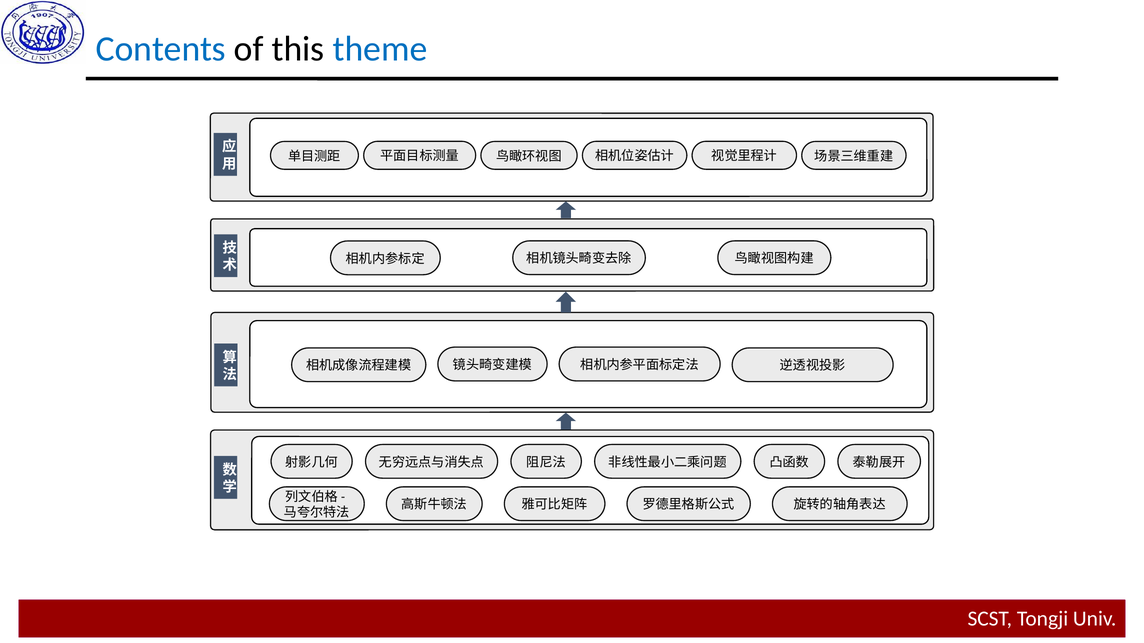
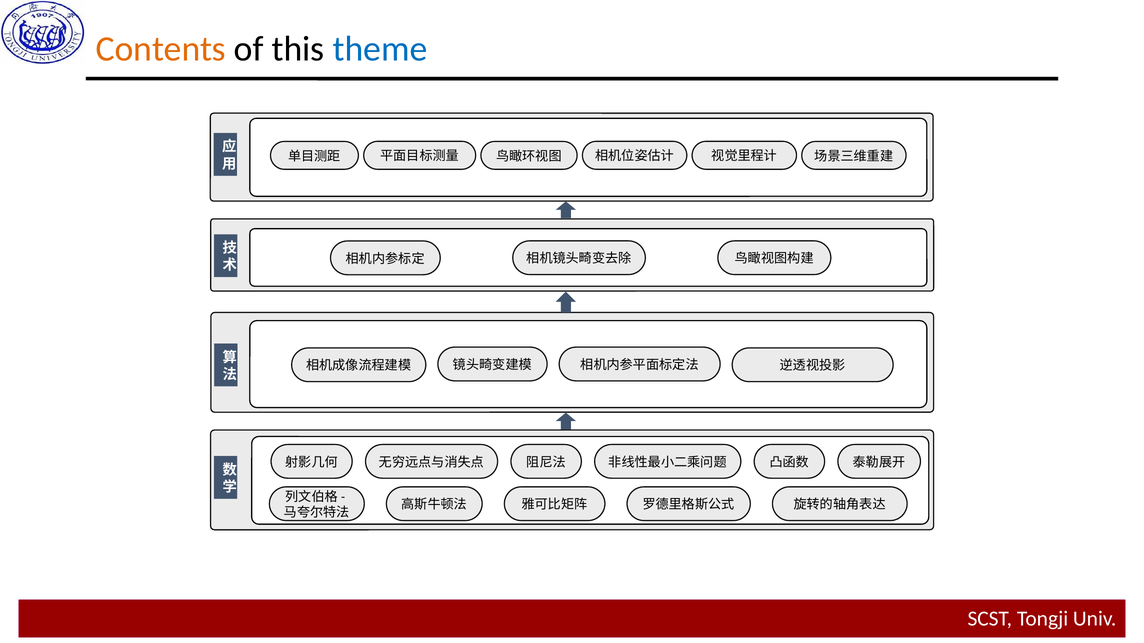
Contents colour: blue -> orange (161, 49)
